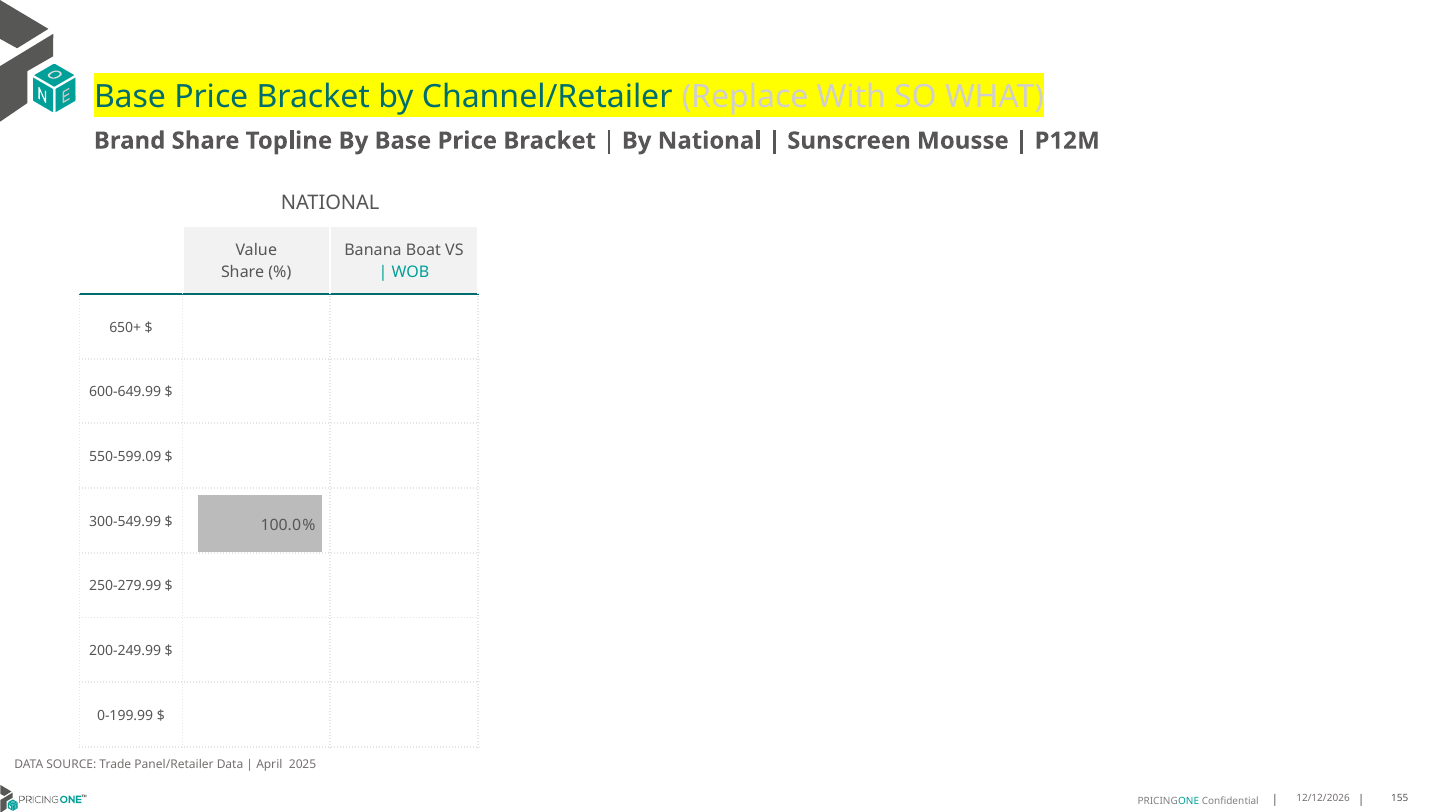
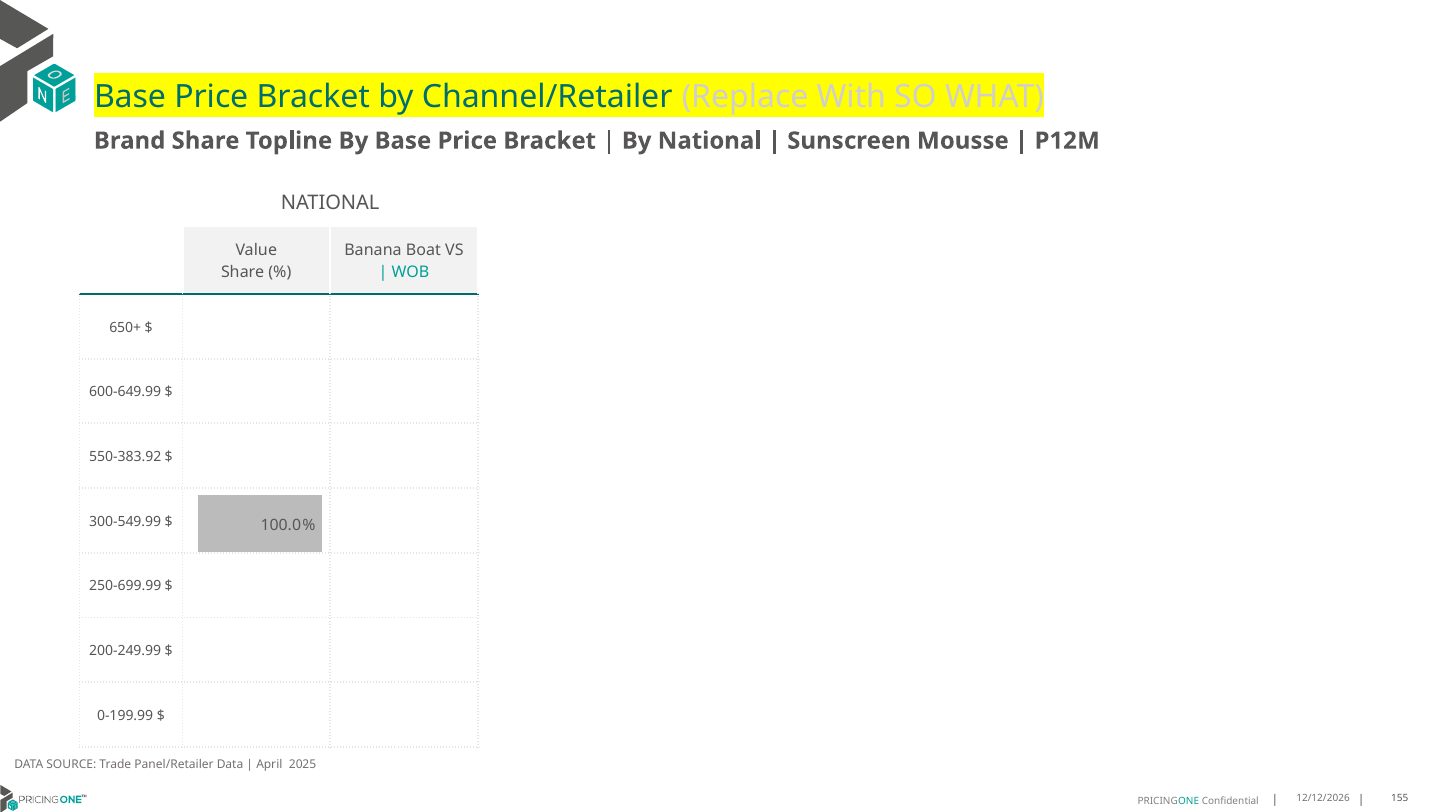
550-599.09: 550-599.09 -> 550-383.92 (125, 457)
250-279.99: 250-279.99 -> 250-699.99 (125, 586)
